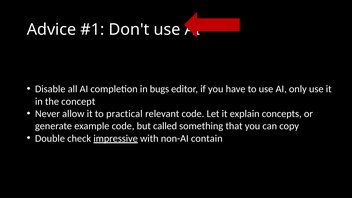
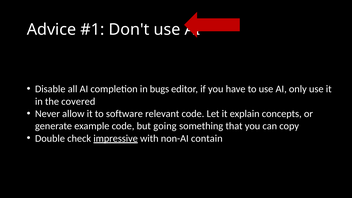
concept: concept -> covered (78, 101)
practical: practical -> software (124, 114)
called: called -> going (165, 126)
